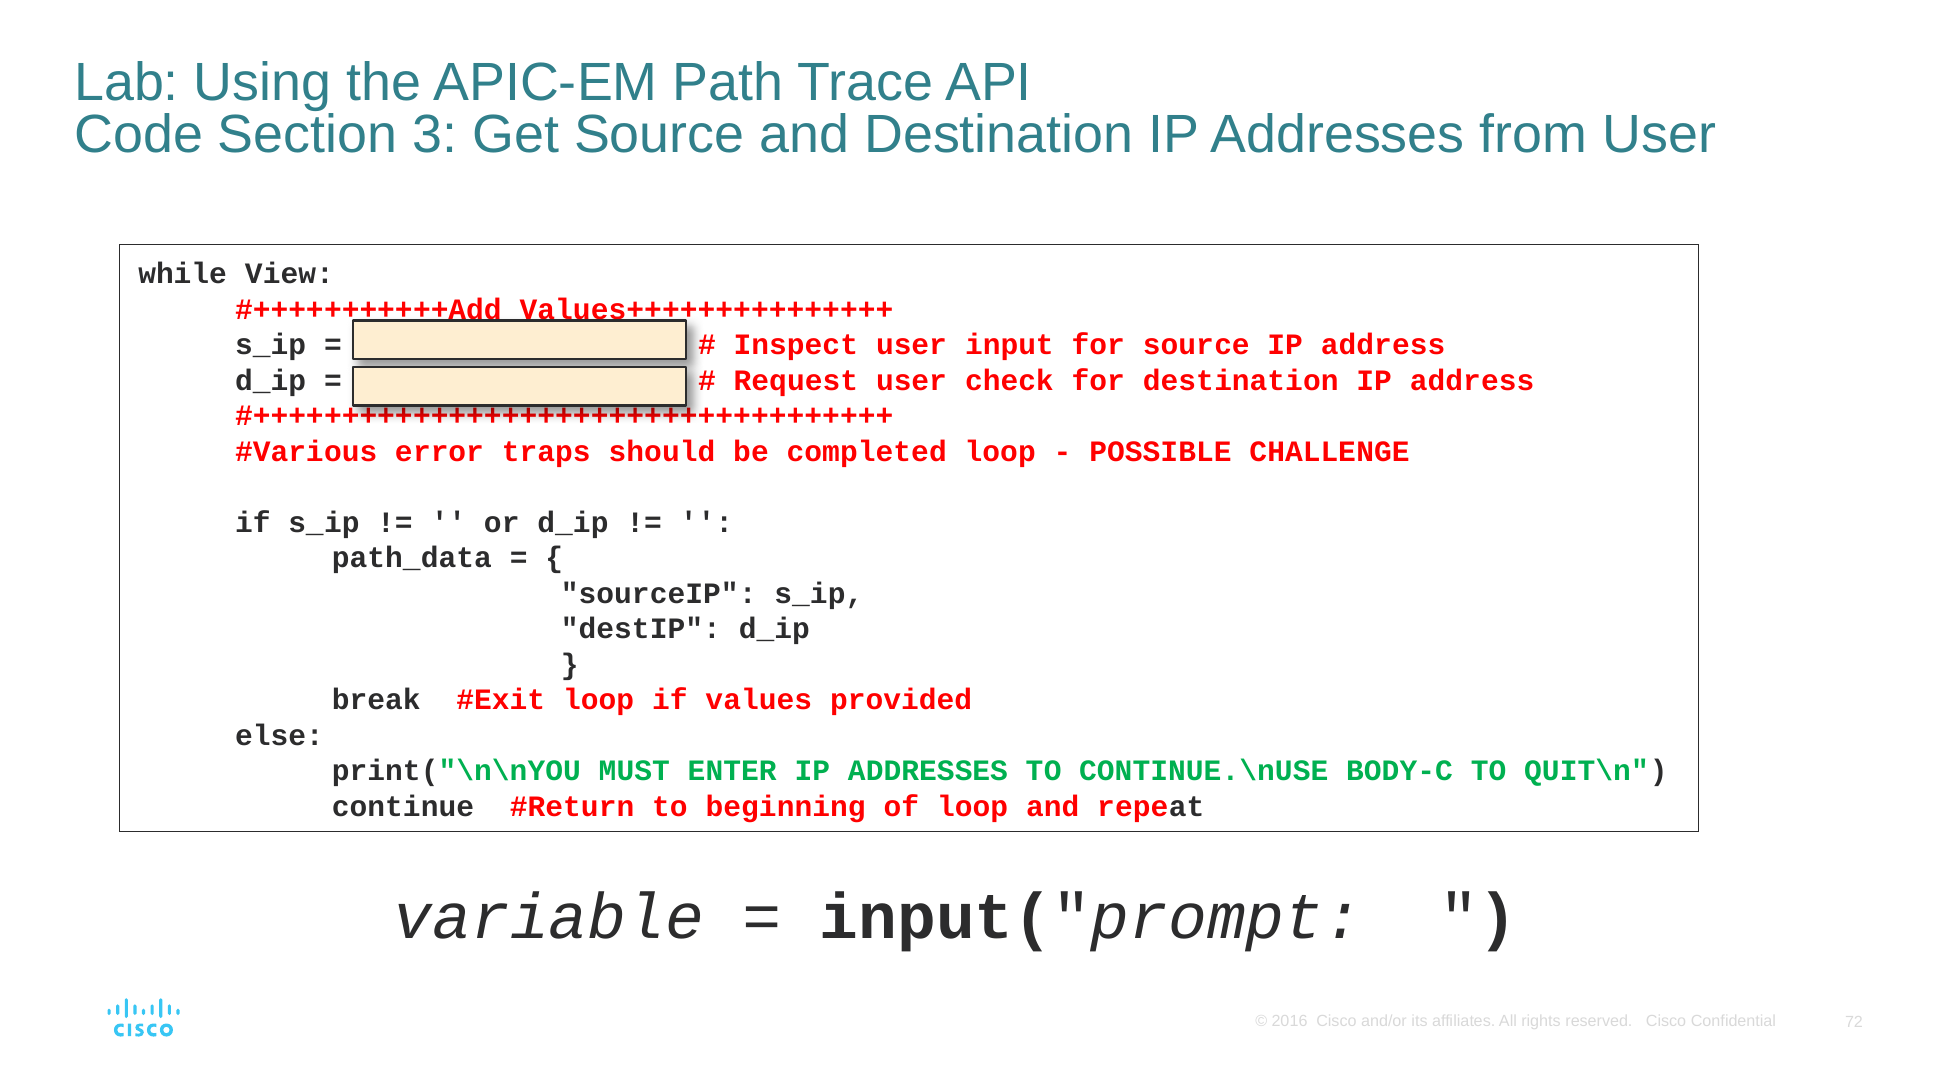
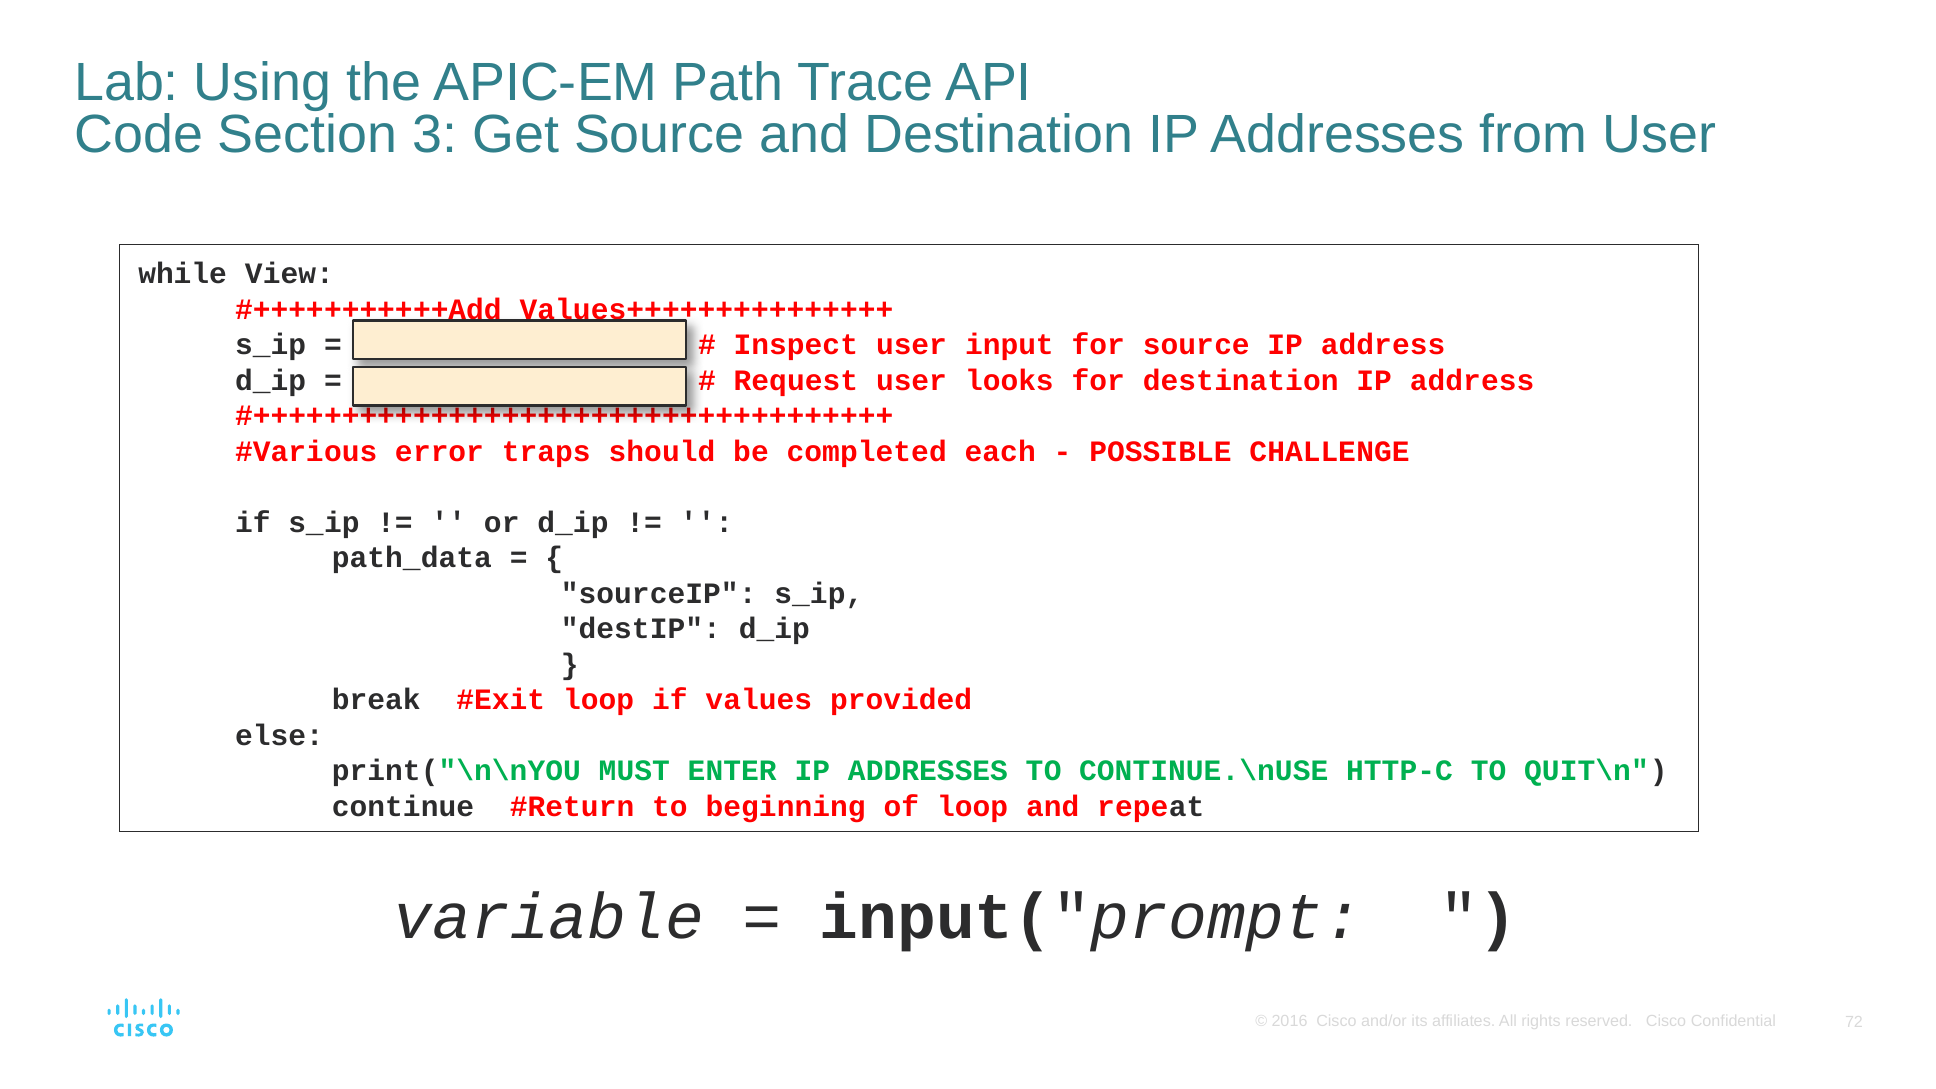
check: check -> looks (1009, 380)
completed loop: loop -> each (1000, 452)
BODY-C: BODY-C -> HTTP-C (1399, 771)
